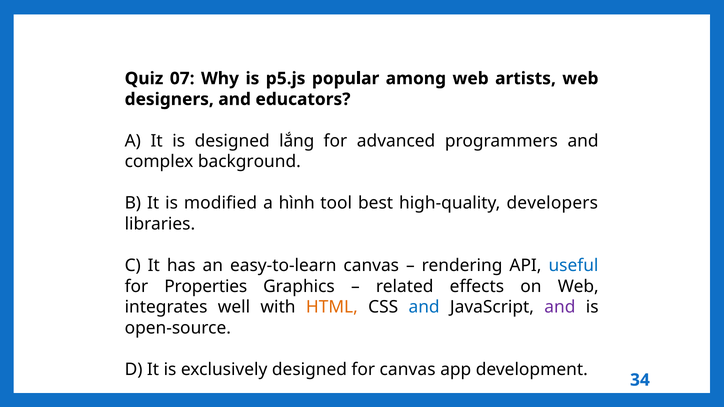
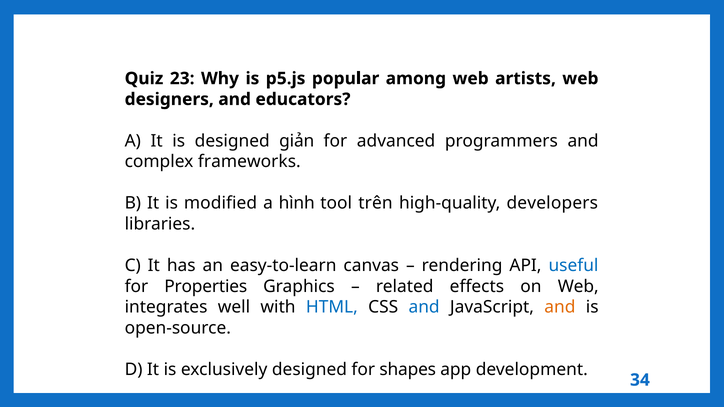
07: 07 -> 23 (182, 79)
lắng: lắng -> giản (297, 141)
background: background -> frameworks (249, 162)
best: best -> trên (375, 203)
HTML colour: orange -> blue (332, 307)
and colour: purple -> orange (560, 307)
for canvas: canvas -> shapes (408, 370)
